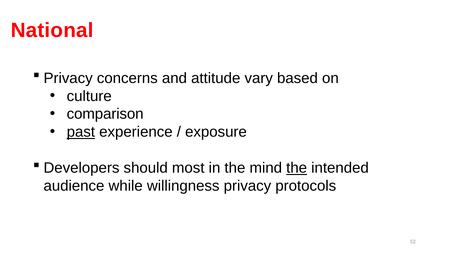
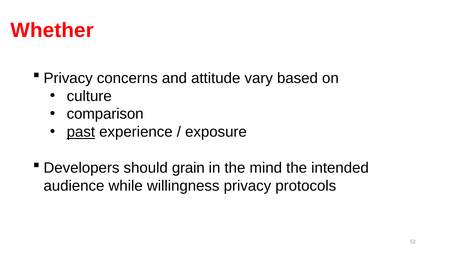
National: National -> Whether (52, 30)
most: most -> grain (188, 168)
the underline: present -> none (297, 168)
